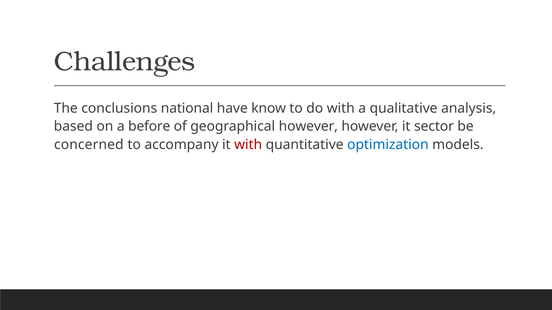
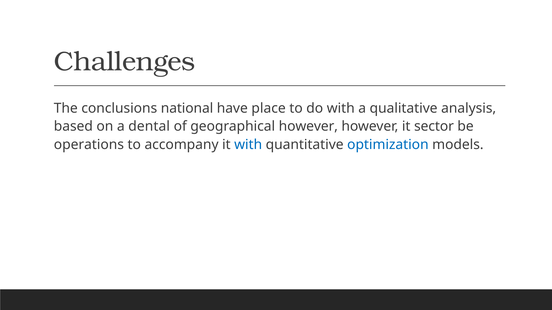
know: know -> place (269, 108)
before: before -> dental (149, 127)
concerned: concerned -> operations (89, 145)
with colour: red -> blue (248, 145)
